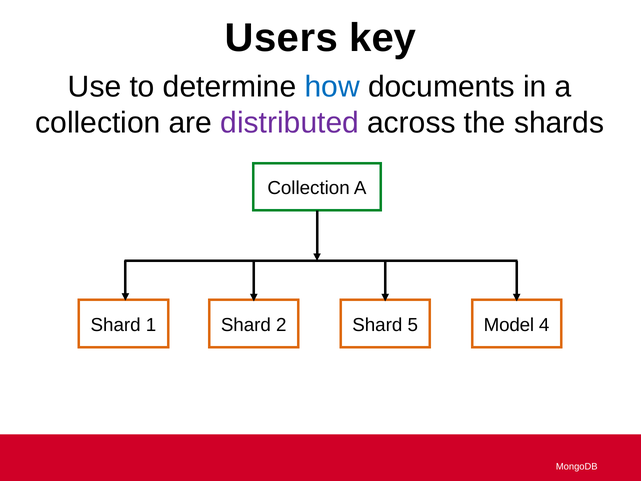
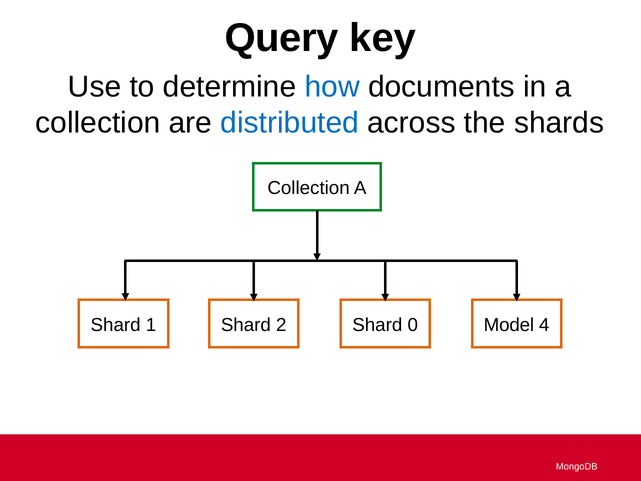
Users: Users -> Query (282, 38)
distributed colour: purple -> blue (290, 123)
5: 5 -> 0 (413, 325)
